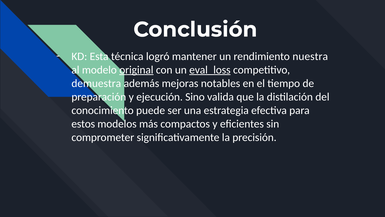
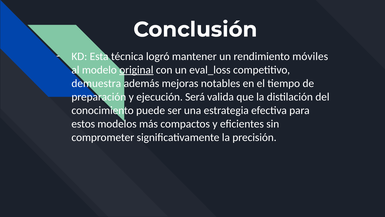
nuestra: nuestra -> móviles (310, 56)
eval_loss underline: present -> none (210, 70)
Sino: Sino -> Será (195, 97)
